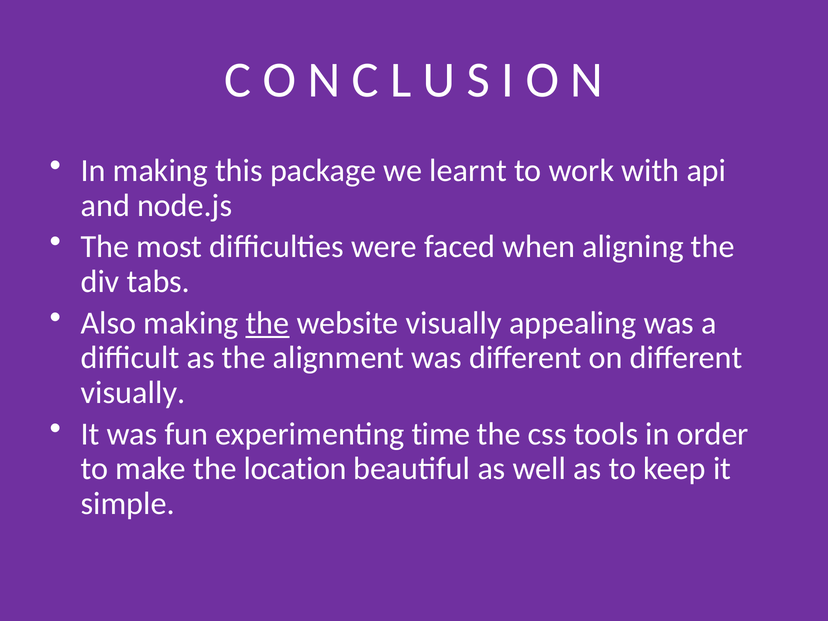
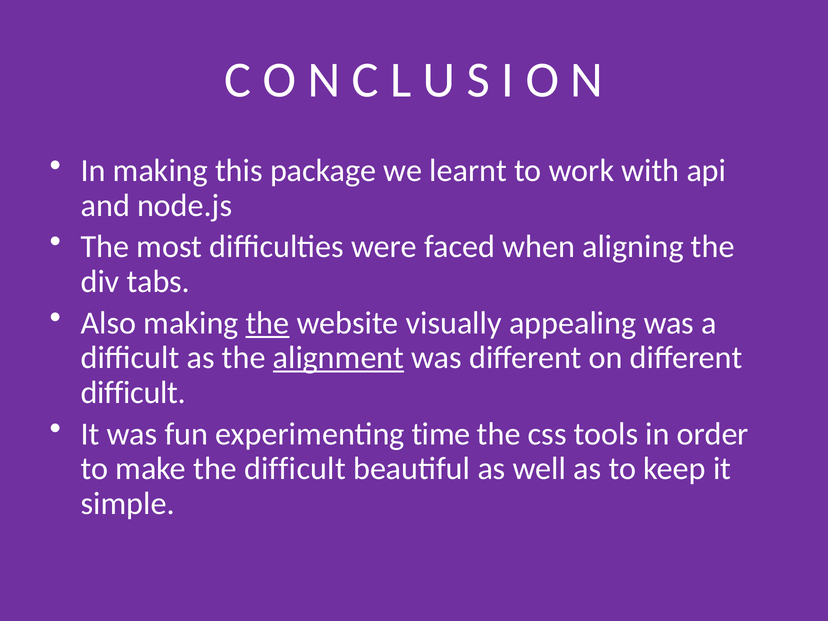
alignment underline: none -> present (338, 358)
visually: visually -> difficult (133, 393)
the location: location -> difficult (295, 469)
